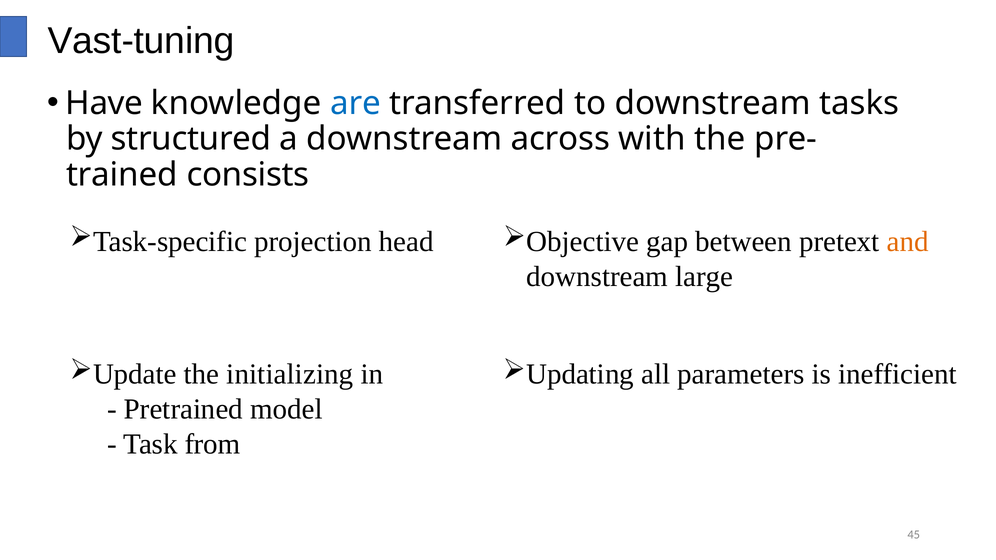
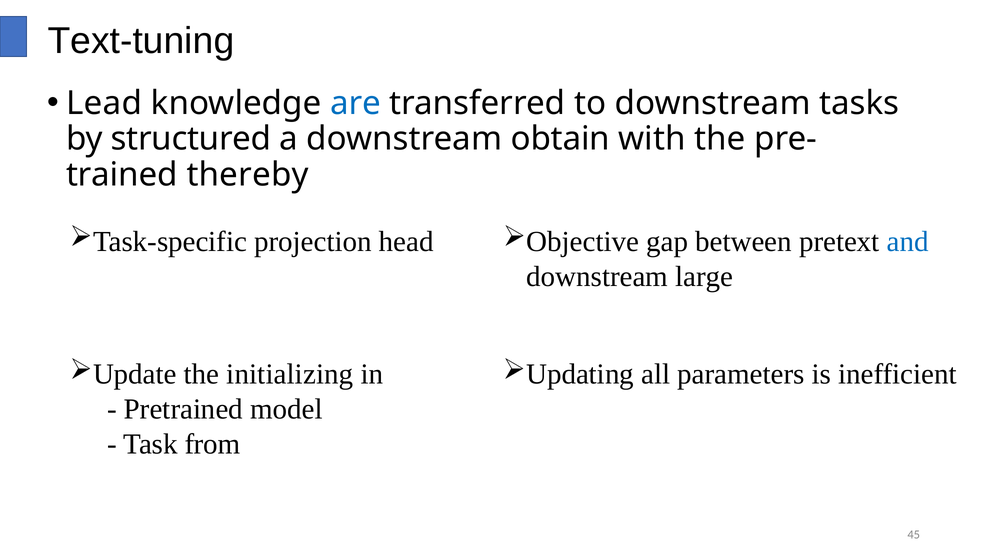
Vast-tuning: Vast-tuning -> Text-tuning (141, 41)
Have: Have -> Lead (104, 103)
across: across -> obtain (560, 139)
consists: consists -> thereby (248, 175)
and colour: orange -> blue (908, 242)
